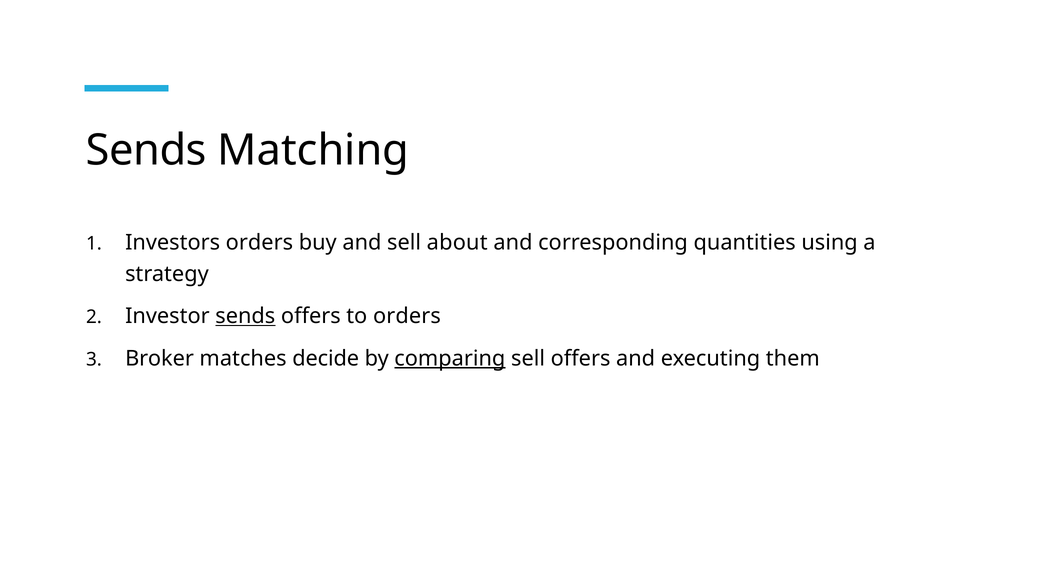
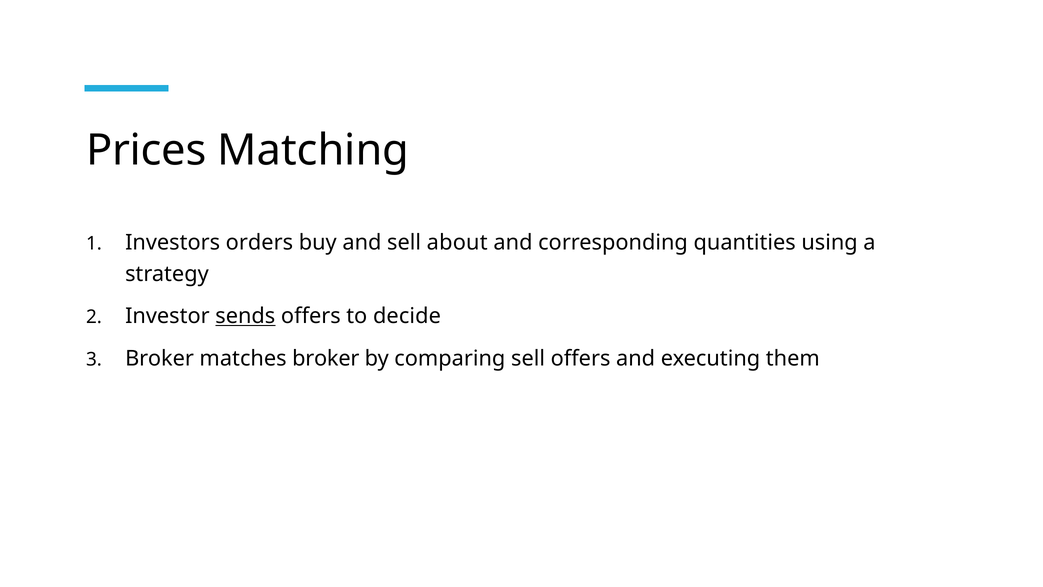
Sends: Sends -> Prices (146, 150)
to orders: orders -> decide (407, 316)
matches decide: decide -> broker (326, 358)
comparing underline: present -> none (450, 358)
